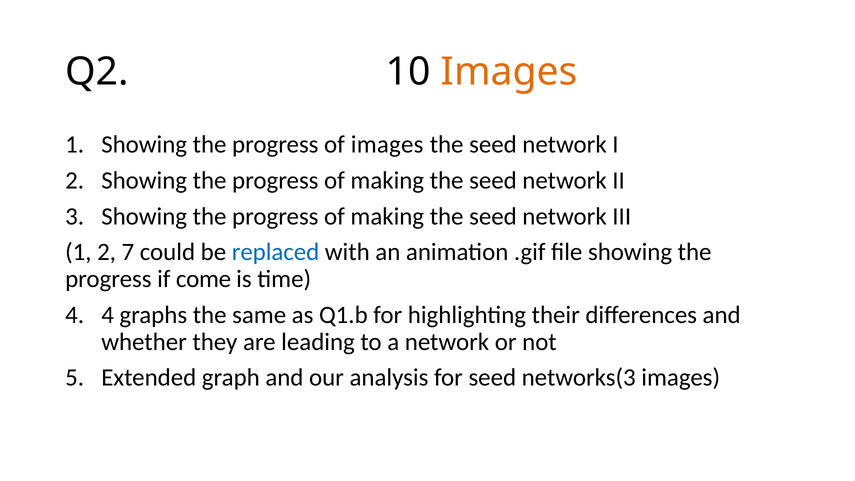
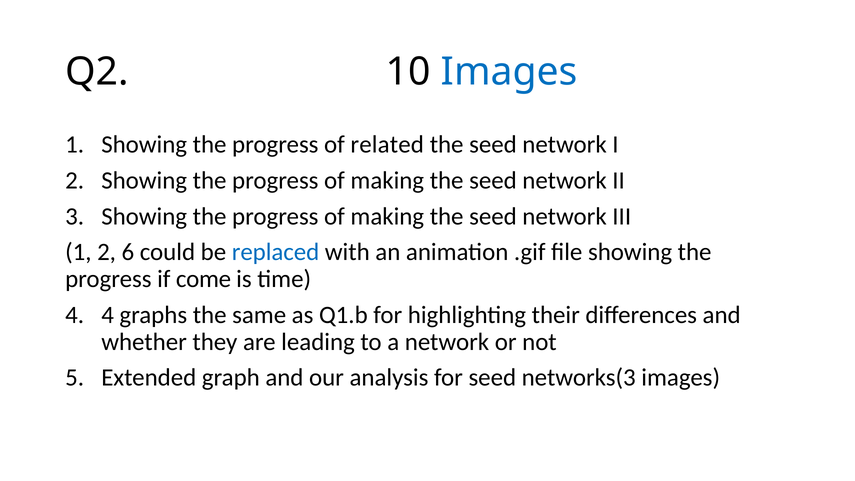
Images colour: orange -> blue (509, 72)
of images: images -> related (387, 145)
7: 7 -> 6 (128, 252)
